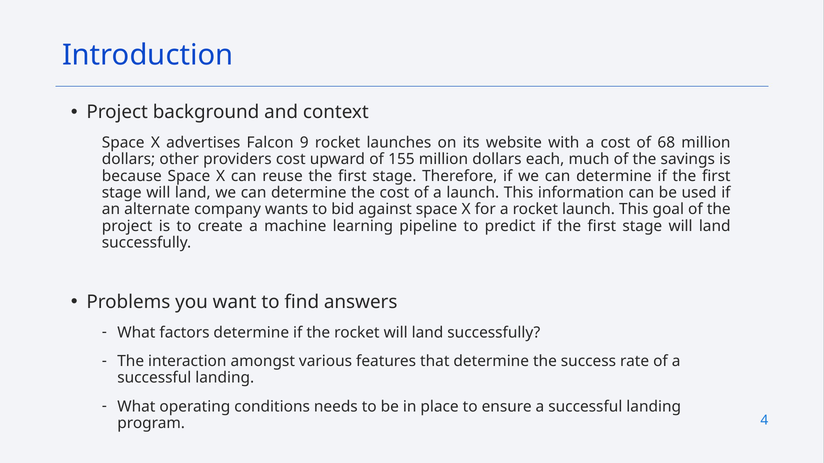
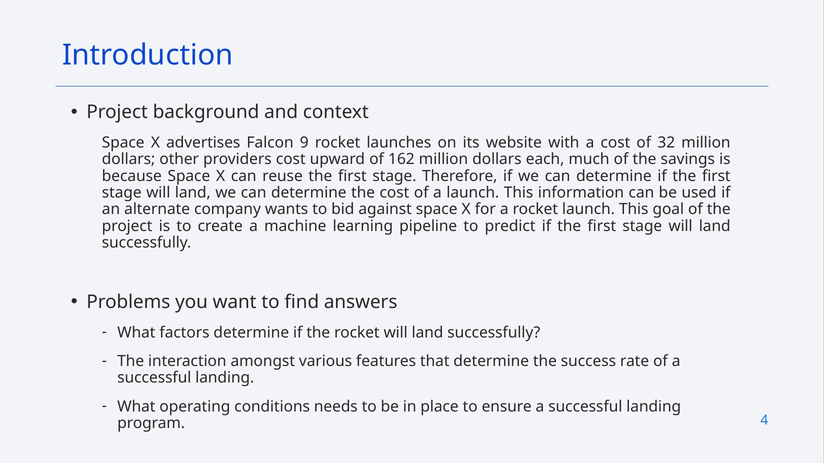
68: 68 -> 32 (666, 143)
155: 155 -> 162 (401, 160)
